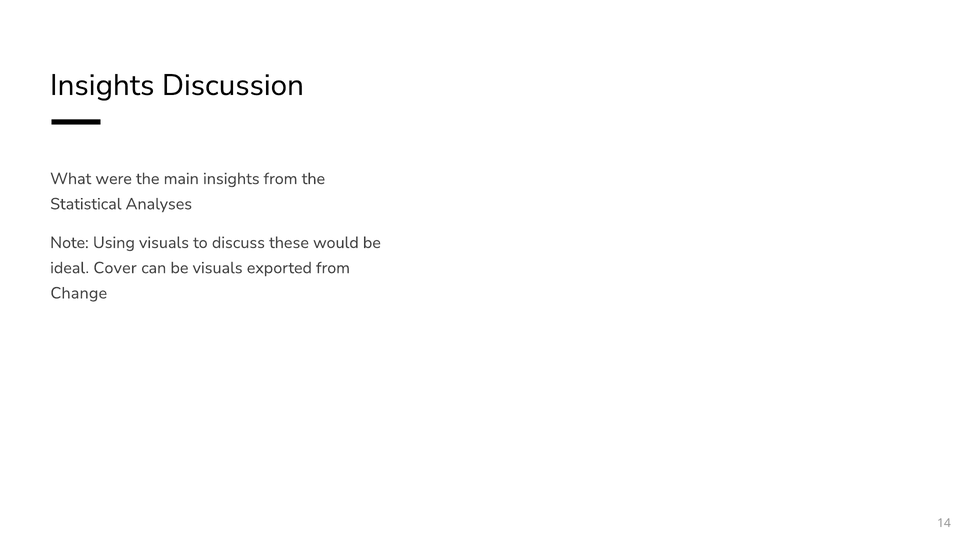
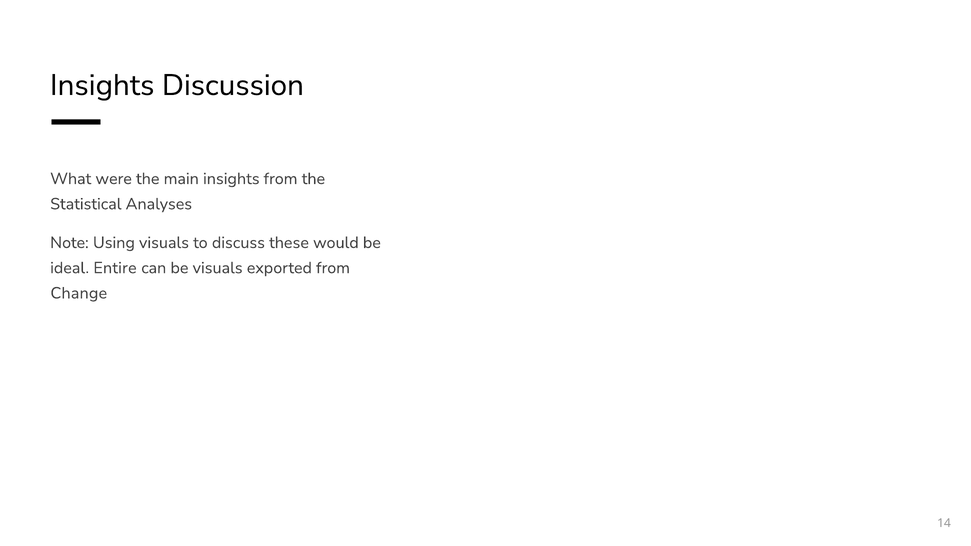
Cover: Cover -> Entire (115, 268)
